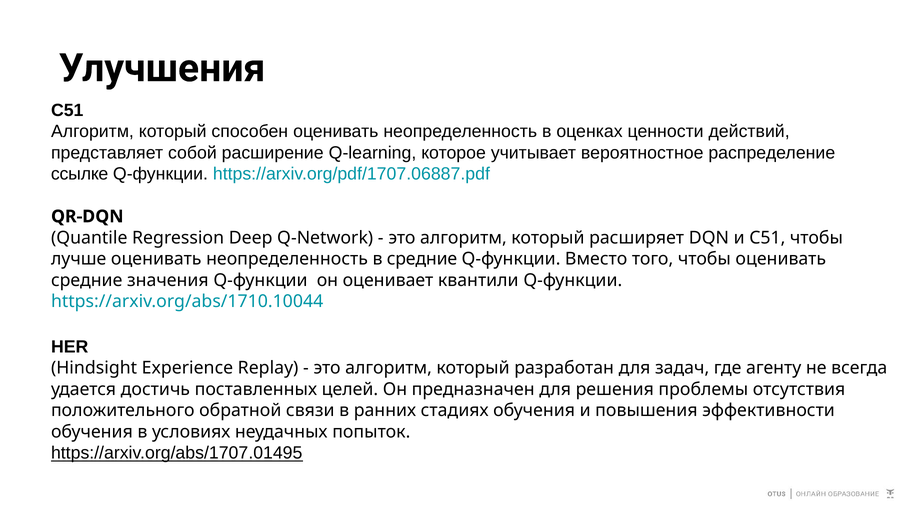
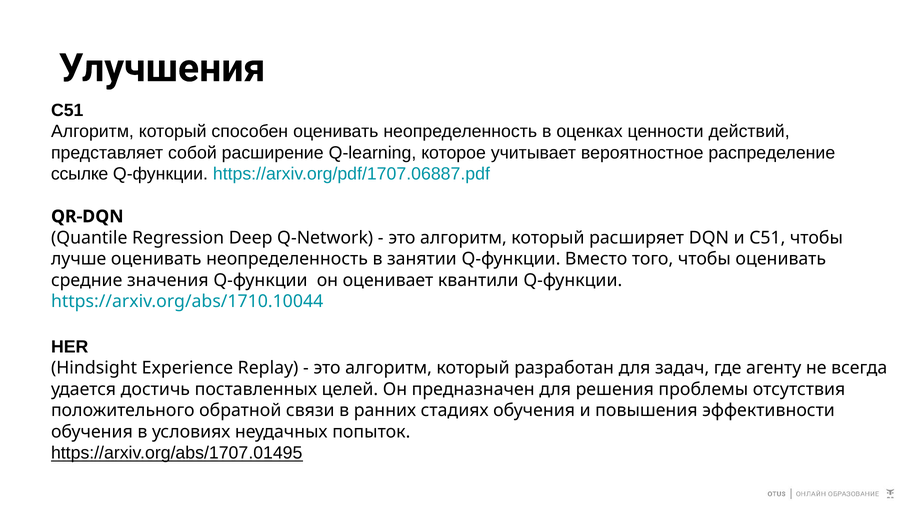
в средние: средние -> занятии (422, 259)
